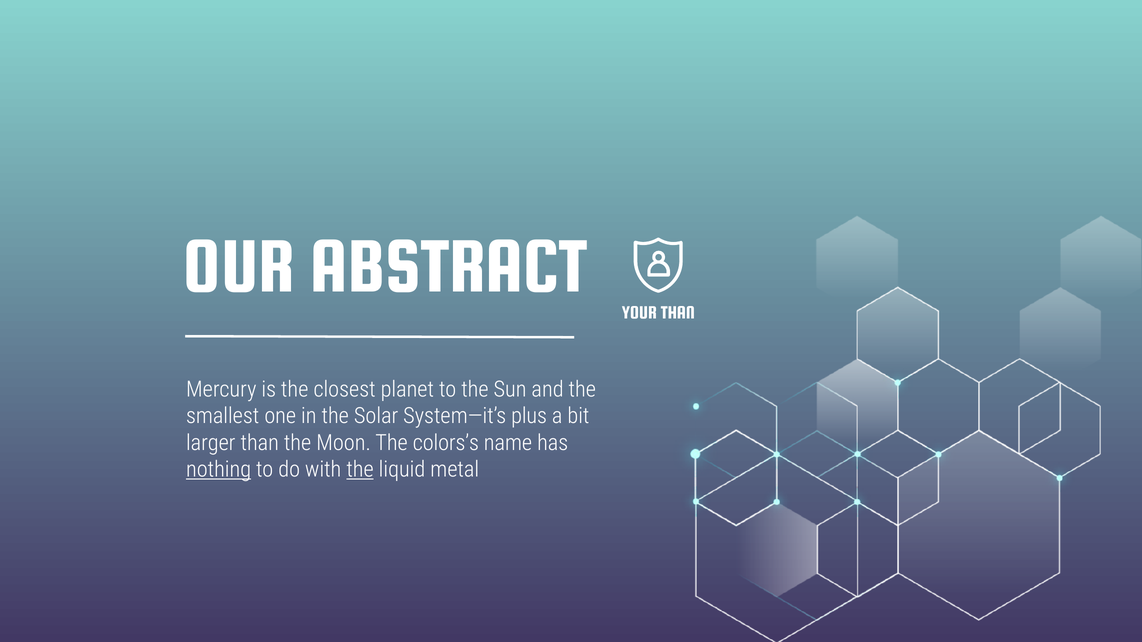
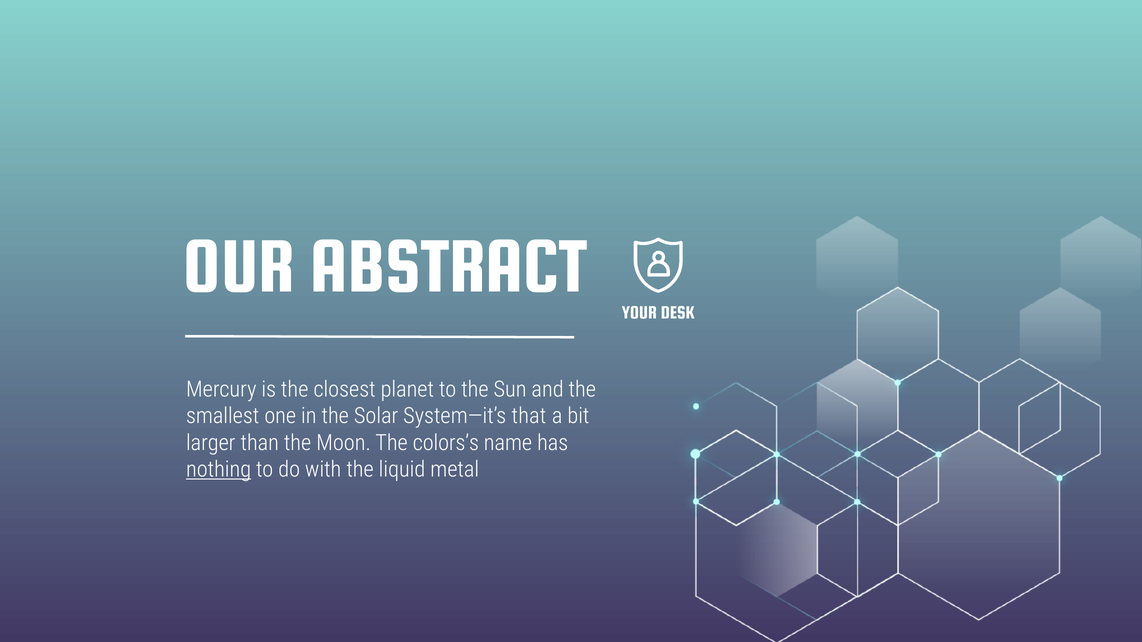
YOUR THAN: THAN -> DESK (678, 313)
plus: plus -> that (529, 416)
the underline: present -> none (360, 470)
